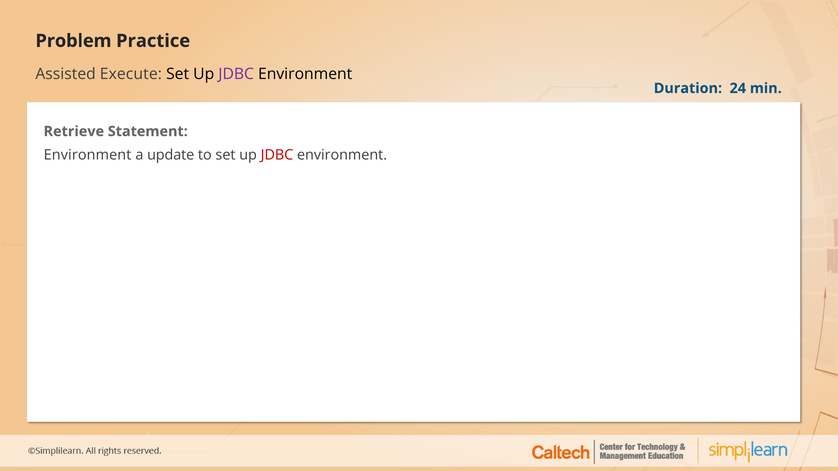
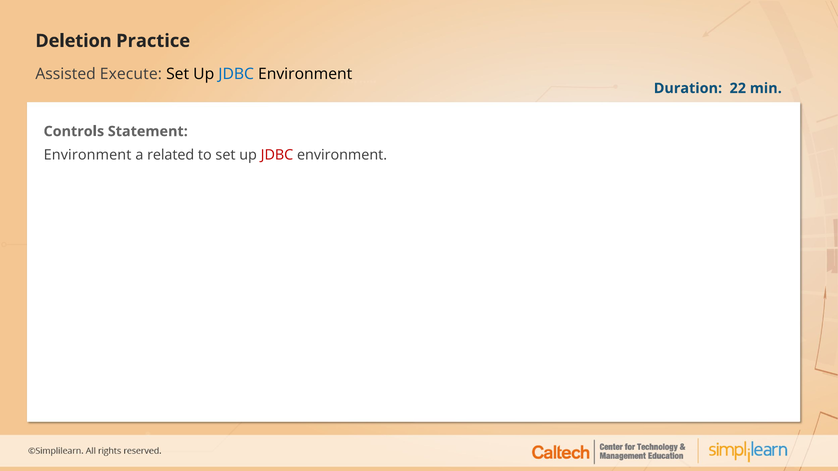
Problem: Problem -> Deletion (73, 41)
JDBC colour: purple -> blue (236, 74)
24: 24 -> 22 (738, 88)
Retrieve: Retrieve -> Controls (74, 131)
update: update -> related (171, 155)
